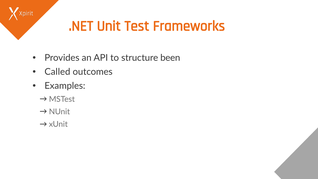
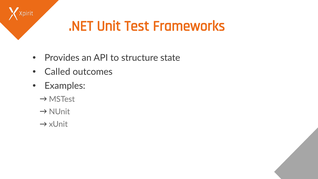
been: been -> state (170, 58)
